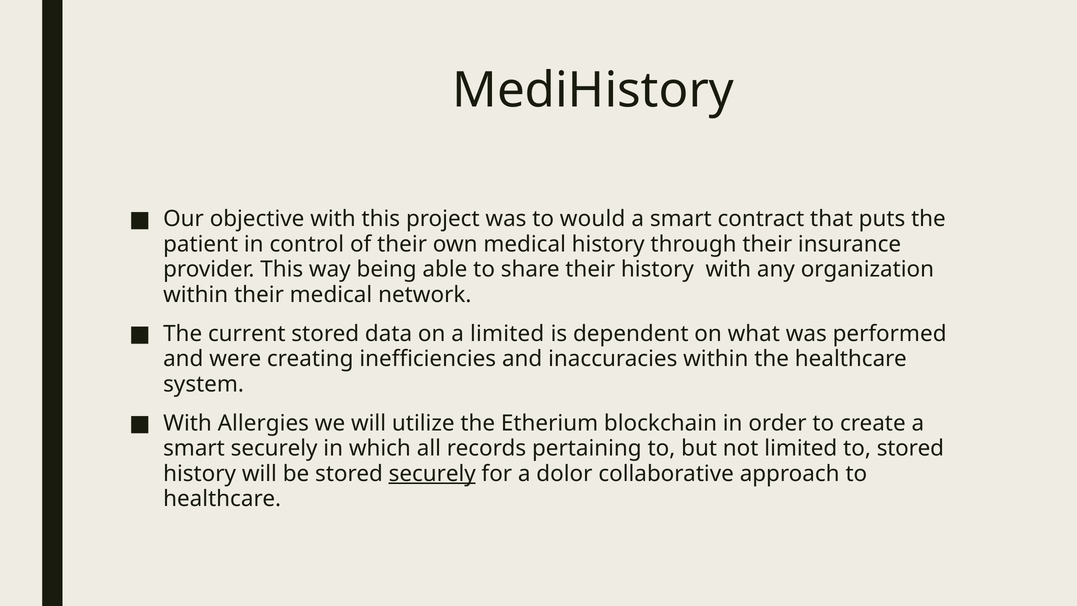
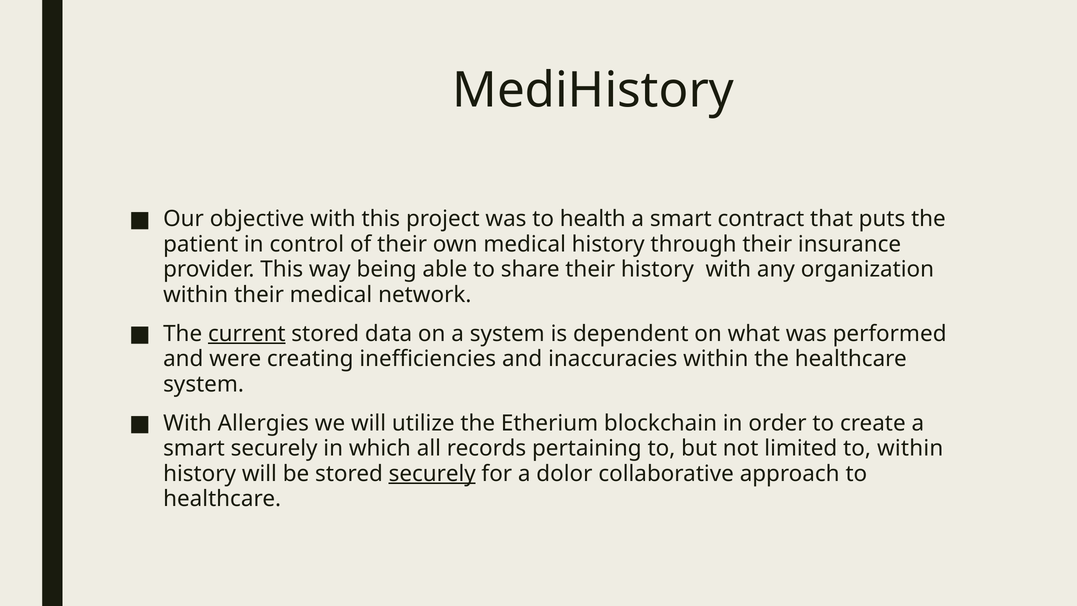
would: would -> health (593, 219)
current underline: none -> present (247, 334)
a limited: limited -> system (507, 334)
to stored: stored -> within (910, 448)
